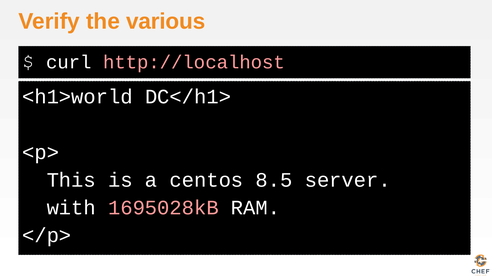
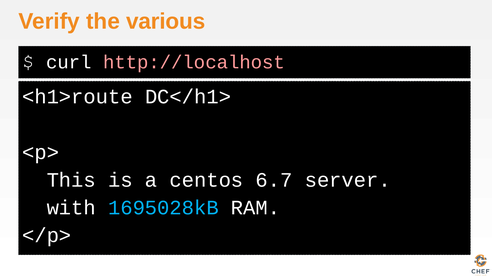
<h1>world: <h1>world -> <h1>route (77, 97)
8.5: 8.5 -> 6.7 (274, 180)
1695028kB colour: pink -> light blue (163, 207)
